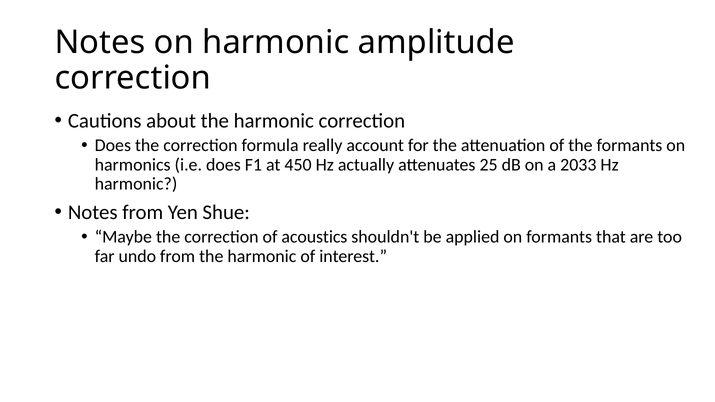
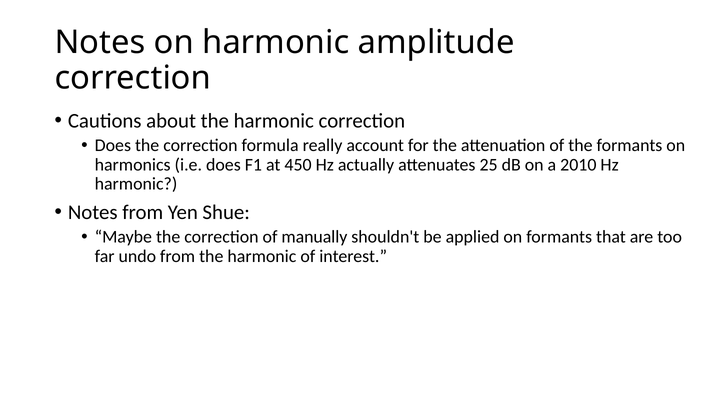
2033: 2033 -> 2010 (578, 165)
acoustics: acoustics -> manually (314, 237)
